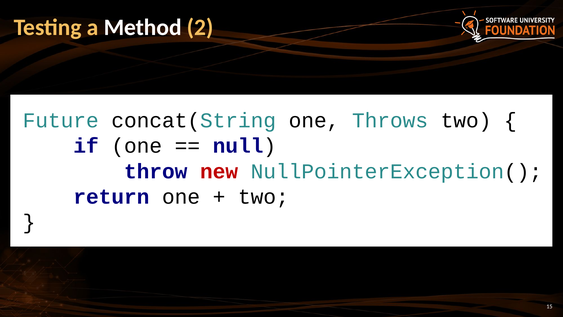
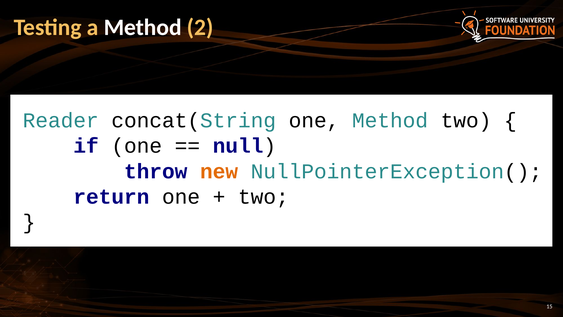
Future: Future -> Reader (61, 121)
one Throws: Throws -> Method (390, 121)
new colour: red -> orange (219, 171)
